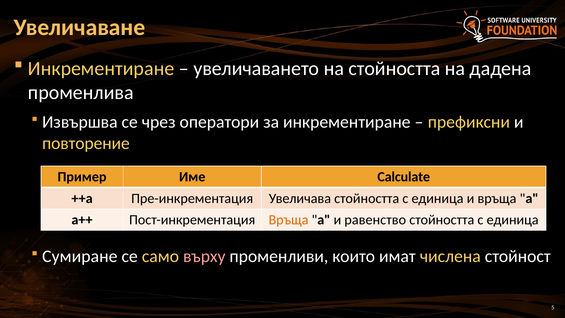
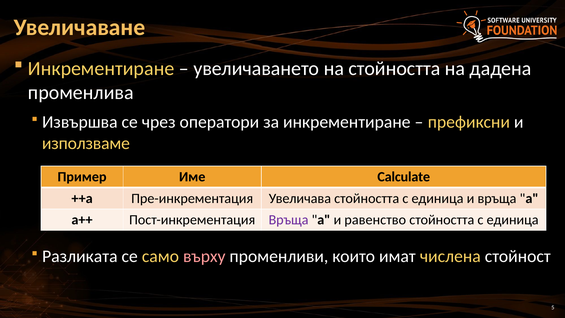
повторение: повторение -> използваме (86, 143)
Връща colour: orange -> purple (289, 220)
Сумиране: Сумиране -> Разликата (80, 256)
